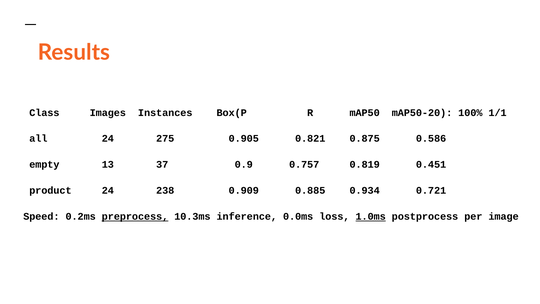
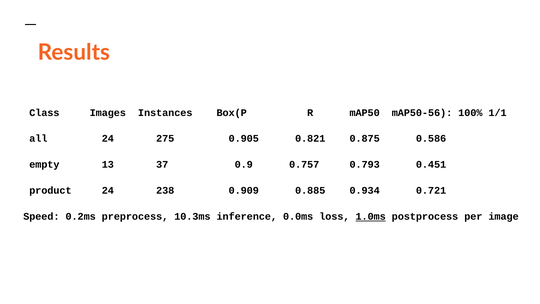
mAP50-20: mAP50-20 -> mAP50-56 (422, 113)
0.819: 0.819 -> 0.793 (365, 164)
preprocess underline: present -> none (135, 216)
